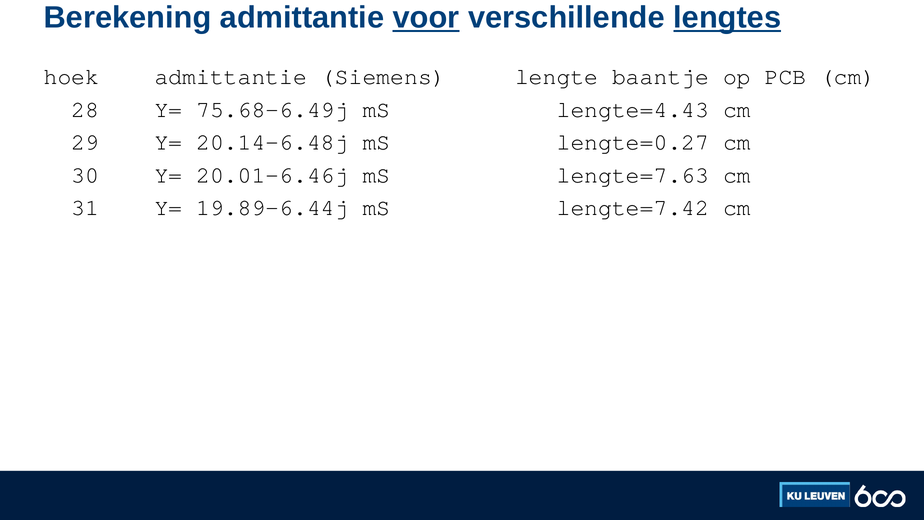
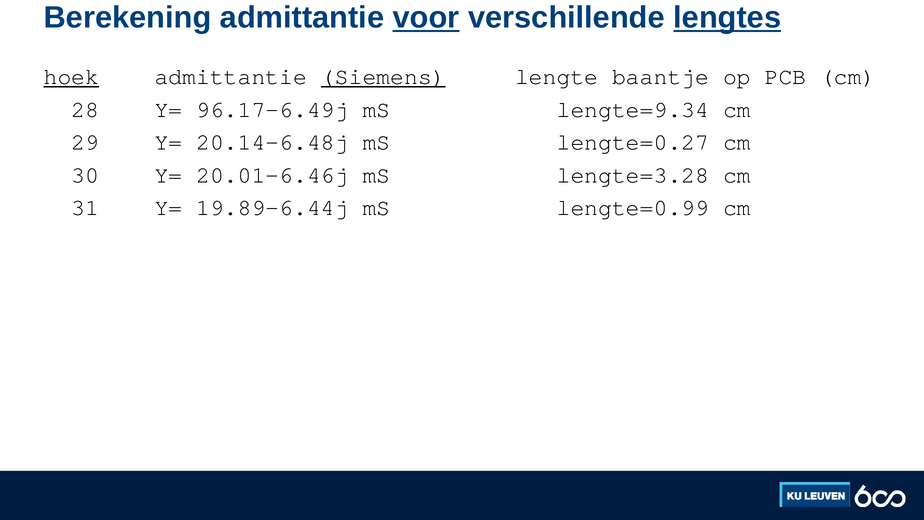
hoek underline: none -> present (71, 77)
Siemens underline: none -> present (383, 77)
75.68-6.49j: 75.68-6.49j -> 96.17-6.49j (272, 109)
lengte=4.43: lengte=4.43 -> lengte=9.34 (633, 109)
lengte=7.63: lengte=7.63 -> lengte=3.28 (633, 175)
lengte=7.42: lengte=7.42 -> lengte=0.99 (633, 208)
